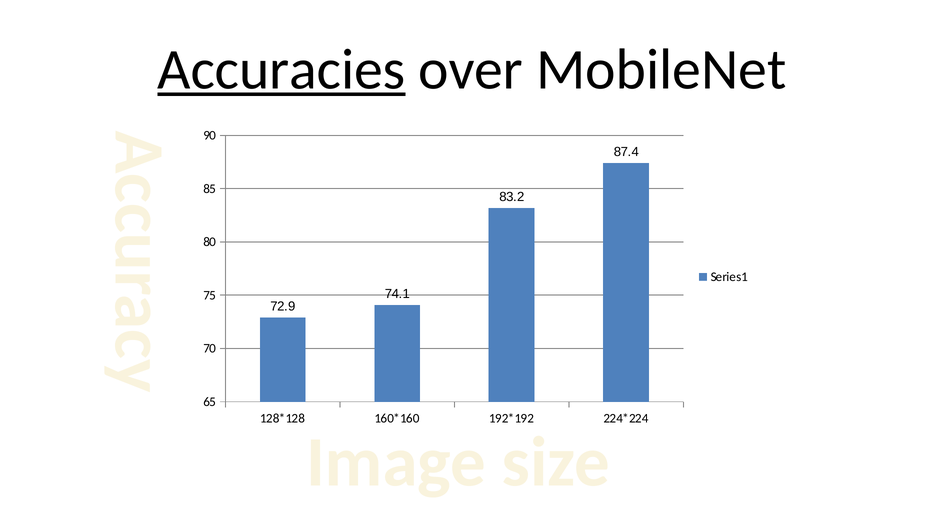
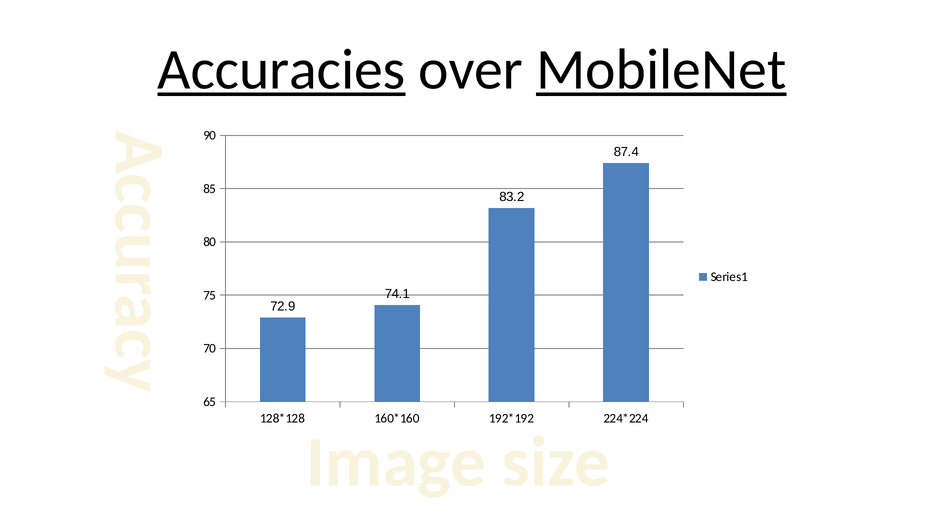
MobileNet underline: none -> present (661, 70)
